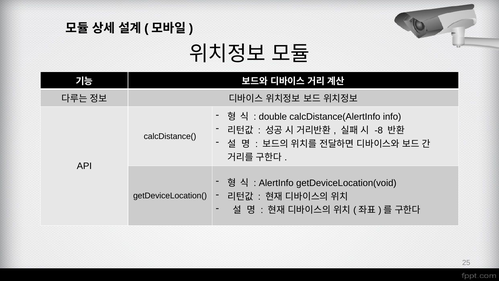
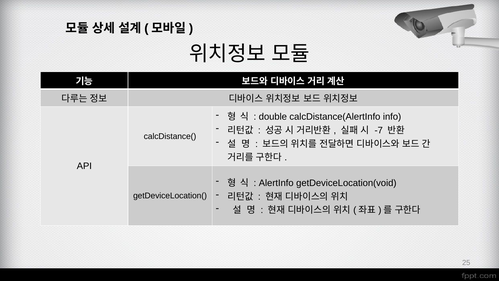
-8: -8 -> -7 (379, 130)
